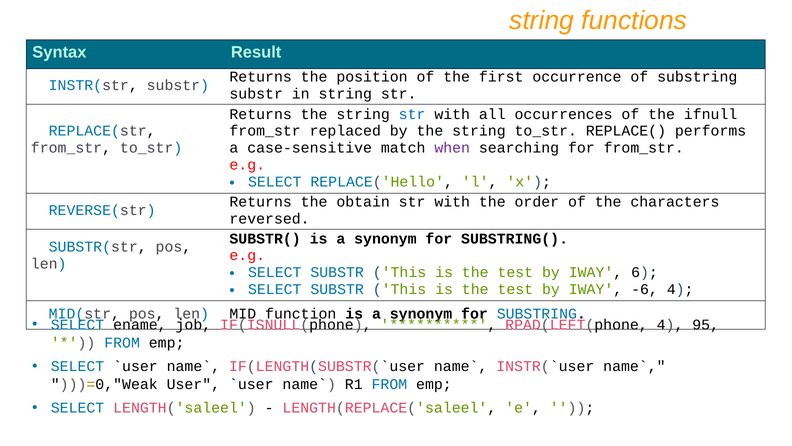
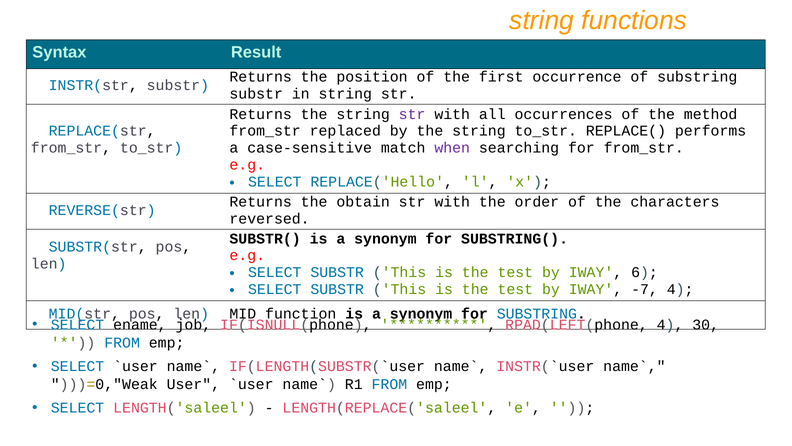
str colour: blue -> purple (412, 114)
ifnull: ifnull -> method (711, 114)
-6: -6 -> -7 (645, 289)
95: 95 -> 30 (706, 324)
